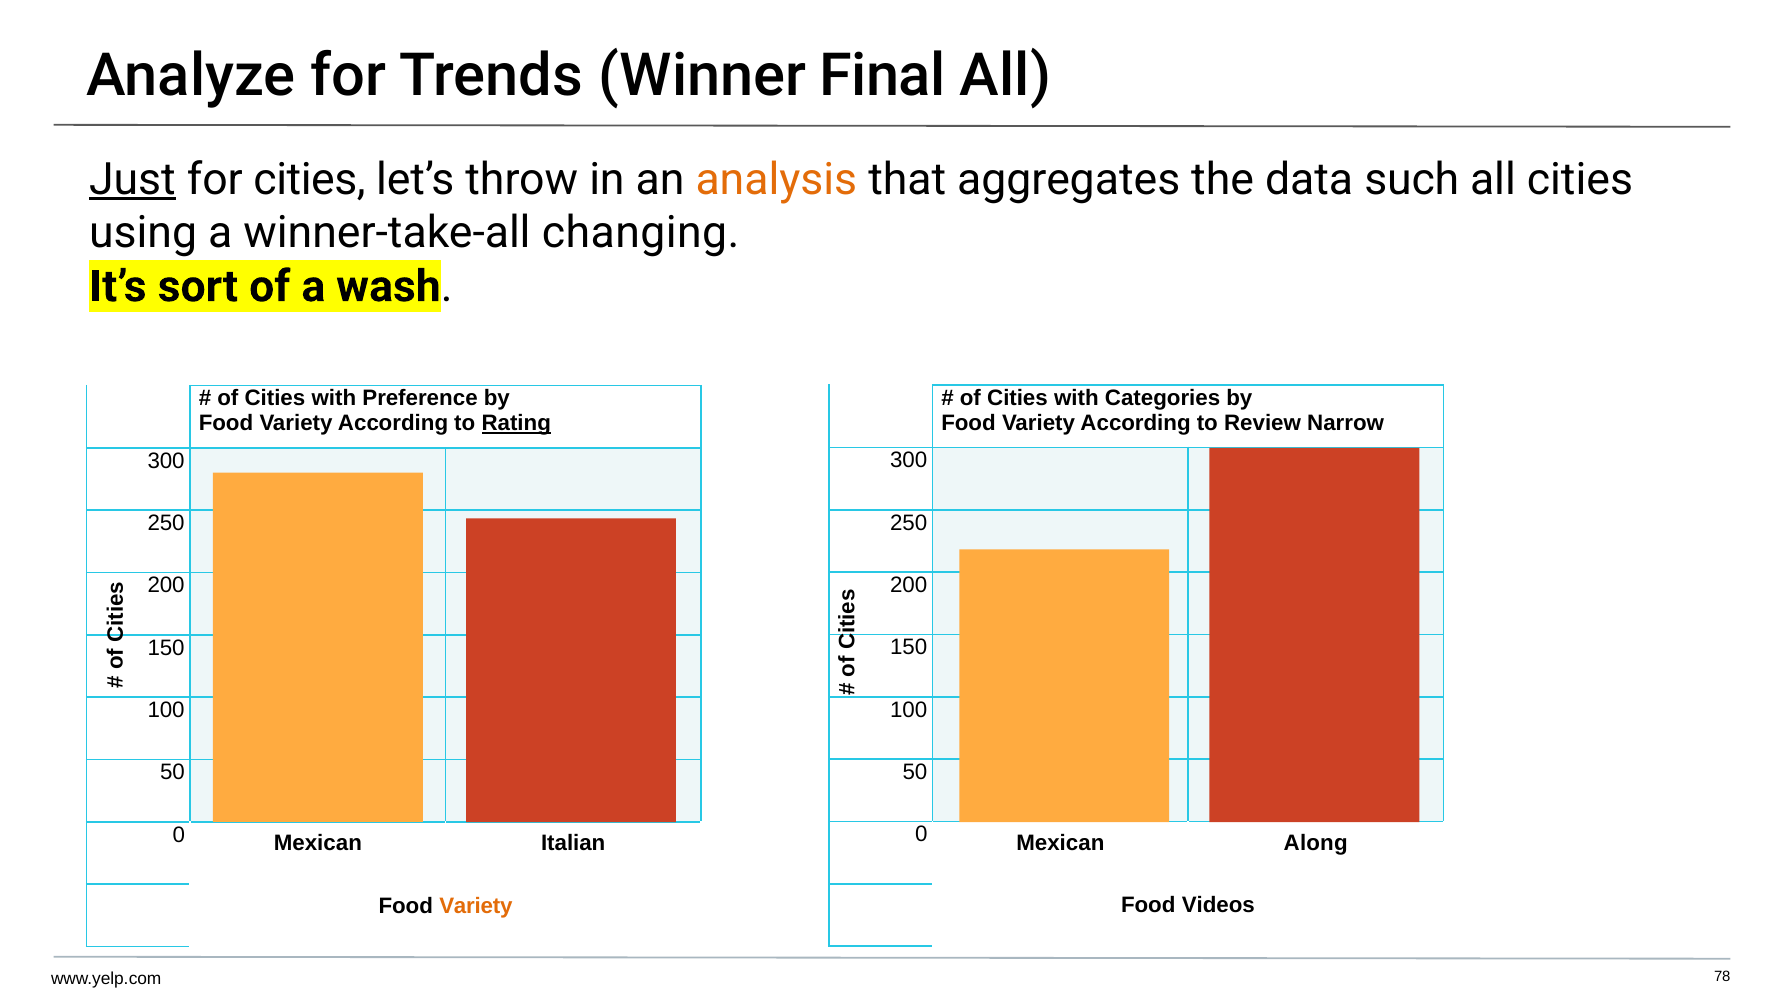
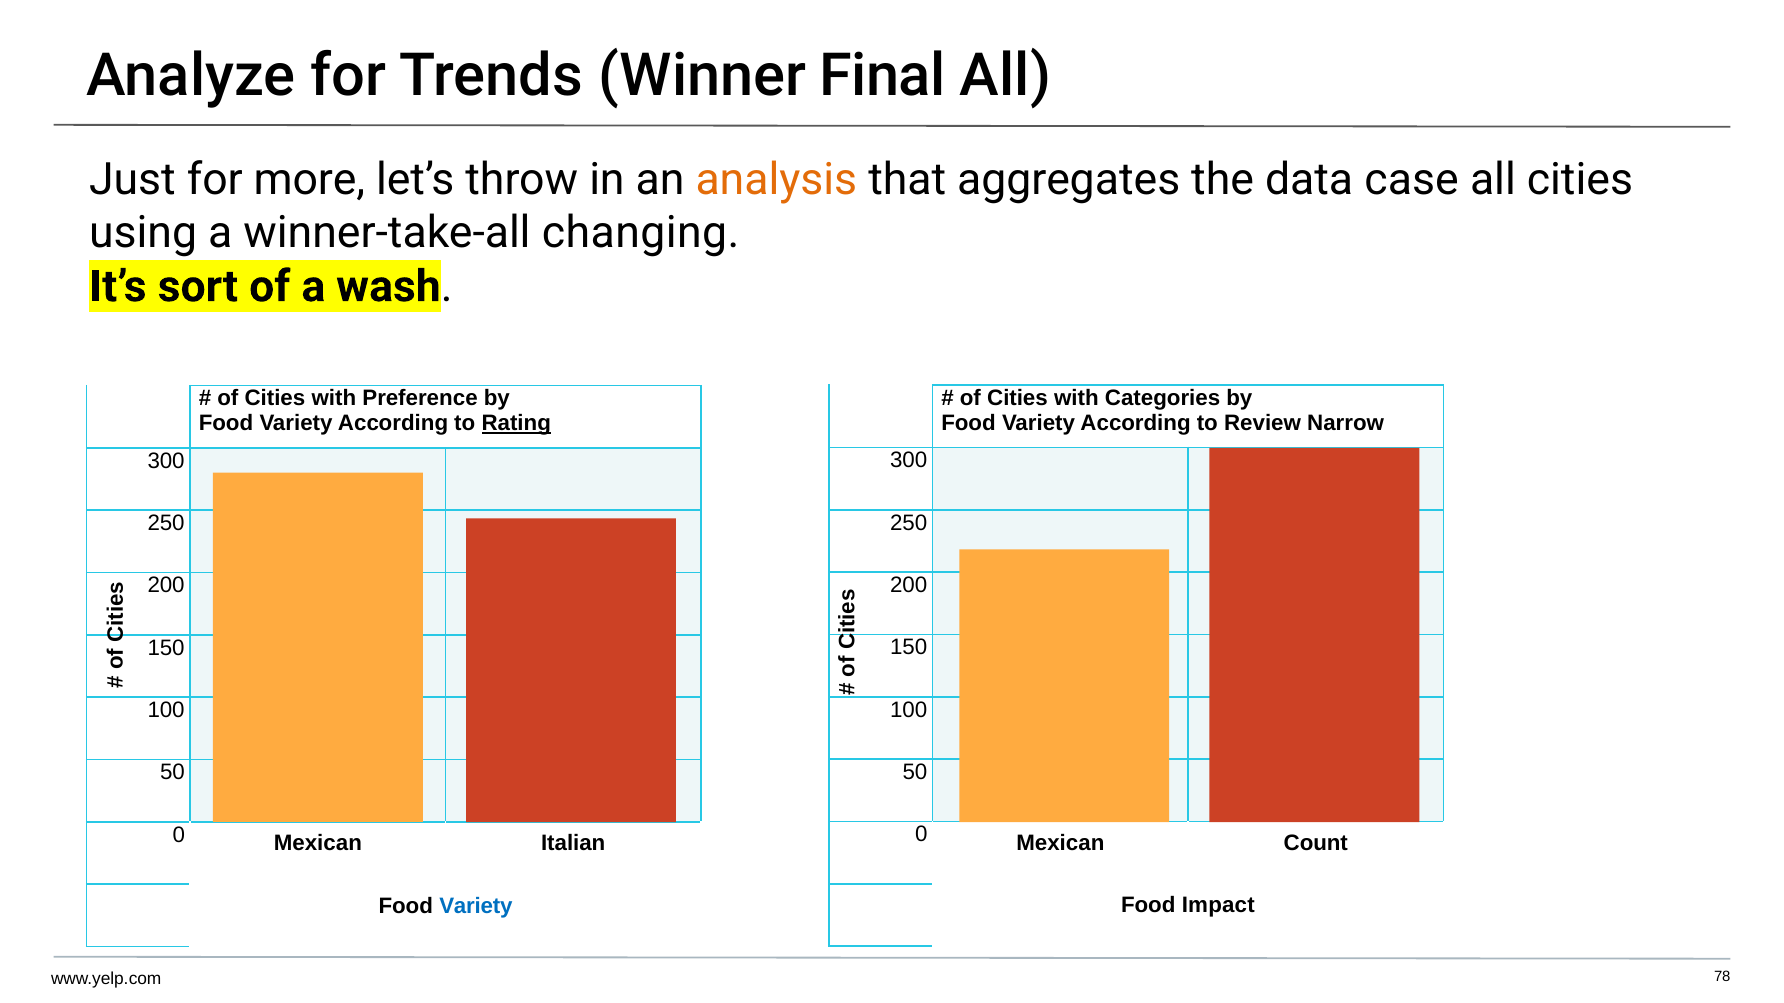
Just underline: present -> none (132, 180)
for cities: cities -> more (309, 180)
such: such -> case (1412, 180)
Along: Along -> Count (1316, 844)
Videos: Videos -> Impact (1218, 906)
Variety colour: orange -> blue (476, 906)
